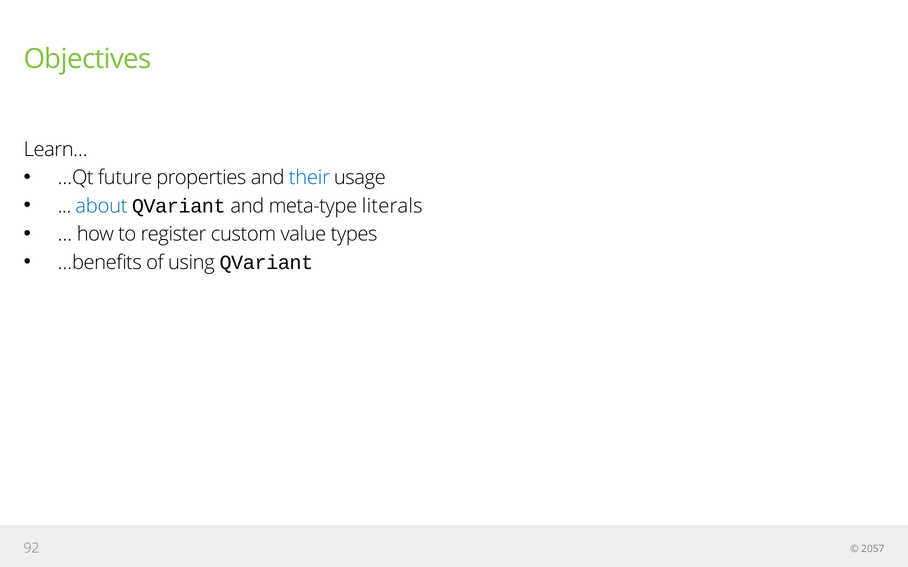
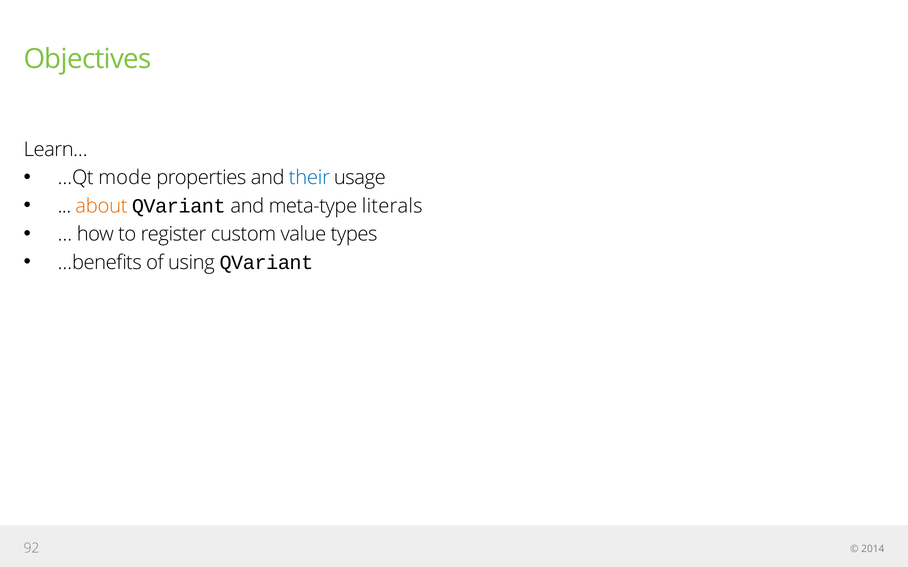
future: future -> mode (125, 178)
about colour: blue -> orange (101, 206)
2057: 2057 -> 2014 (873, 549)
